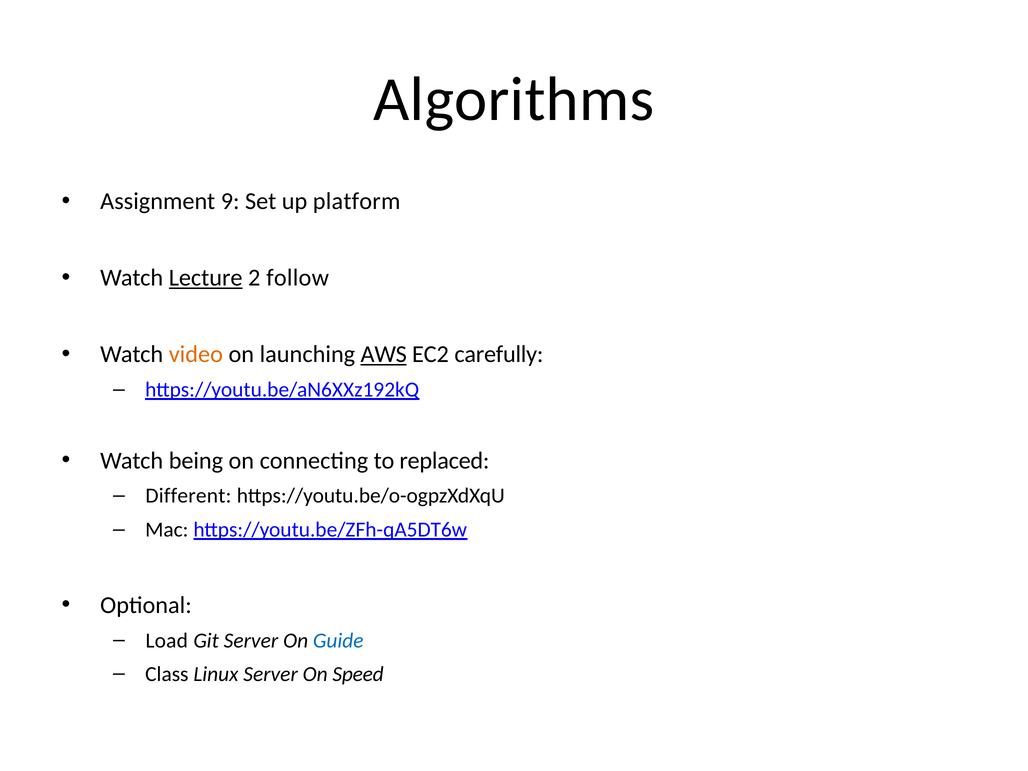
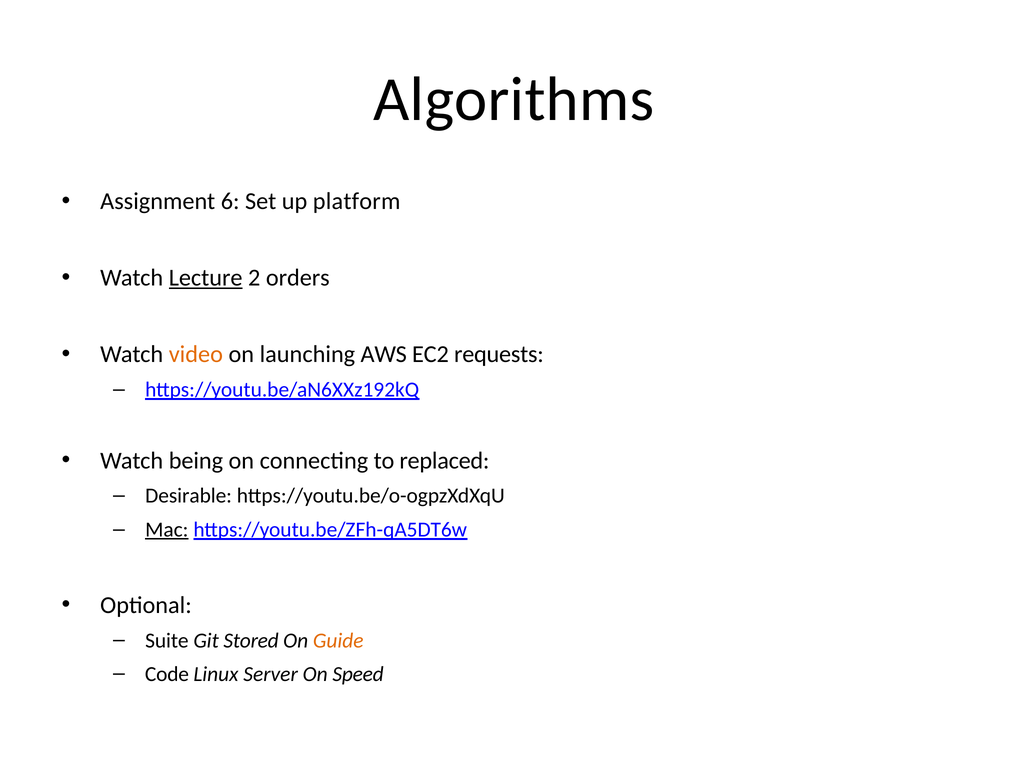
9: 9 -> 6 (230, 201)
follow: follow -> orders (298, 278)
AWS underline: present -> none (384, 354)
carefully: carefully -> requests (499, 354)
Different: Different -> Desirable (189, 496)
Mac underline: none -> present (167, 530)
Load: Load -> Suite (167, 640)
Git Server: Server -> Stored (251, 640)
Guide colour: blue -> orange (338, 640)
Class: Class -> Code (167, 674)
